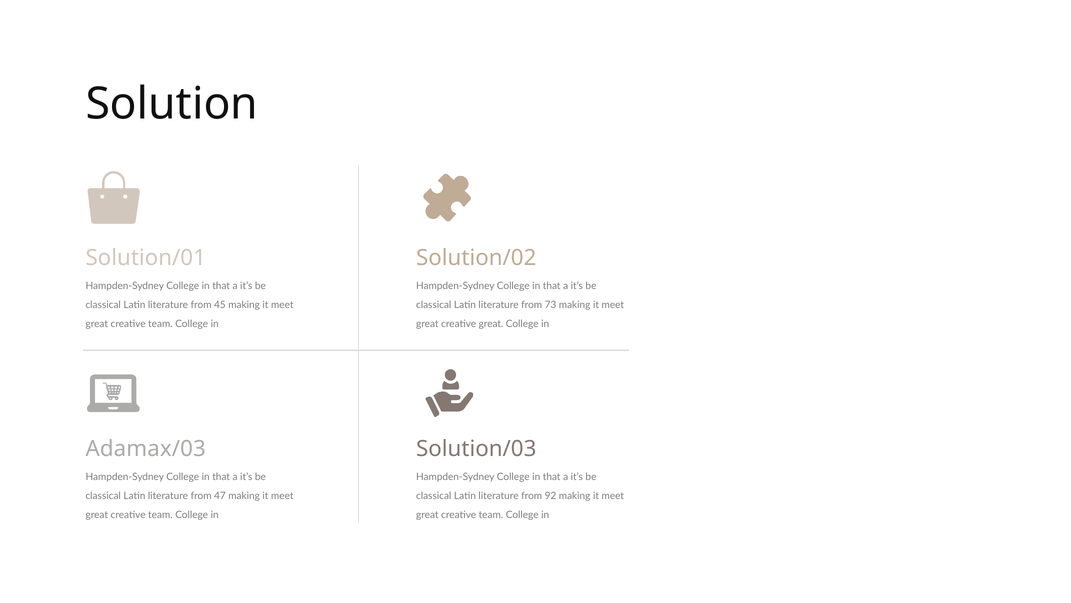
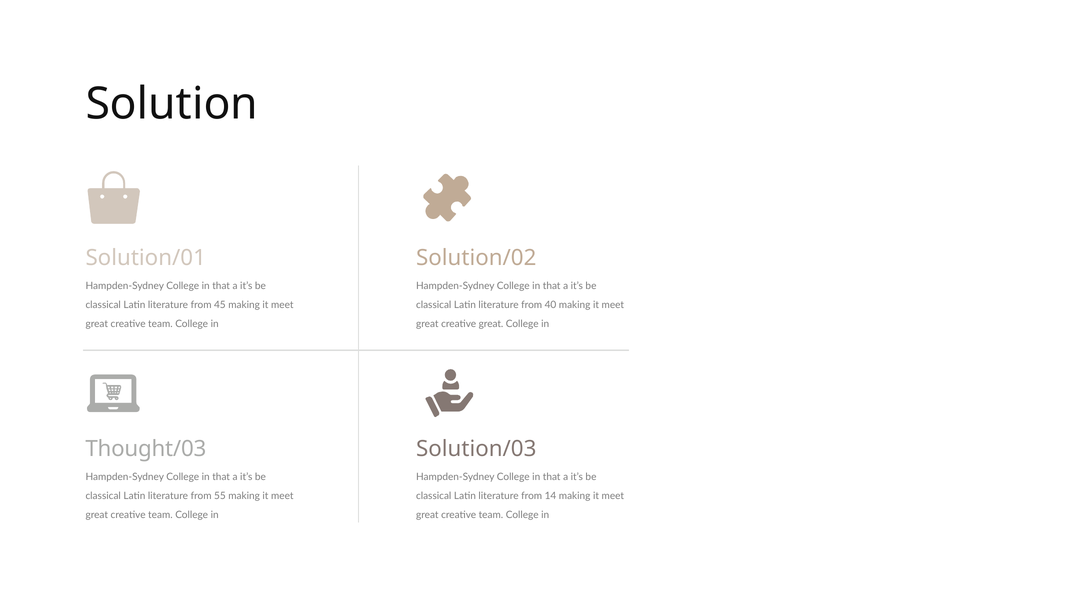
73: 73 -> 40 (550, 305)
Adamax/03: Adamax/03 -> Thought/03 (146, 448)
47: 47 -> 55 (220, 495)
92: 92 -> 14 (550, 495)
